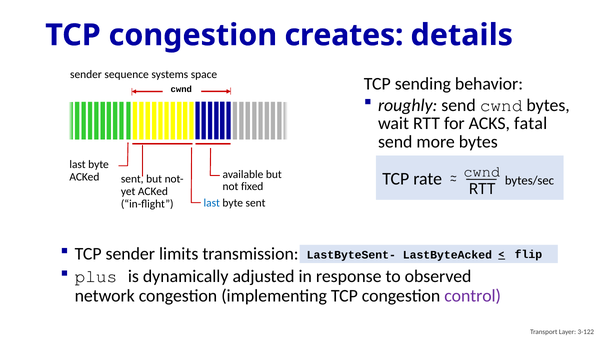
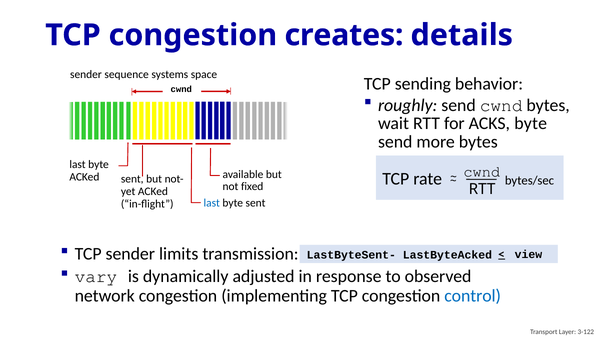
ACKS fatal: fatal -> byte (531, 124)
flip: flip -> view (528, 254)
plus: plus -> vary (96, 277)
control colour: purple -> blue (473, 296)
